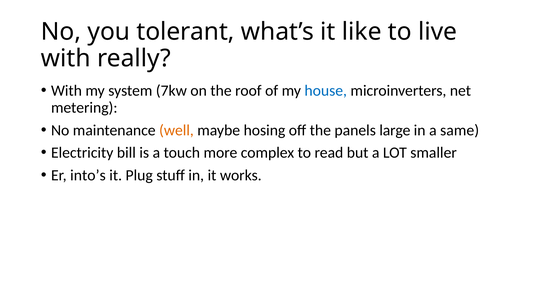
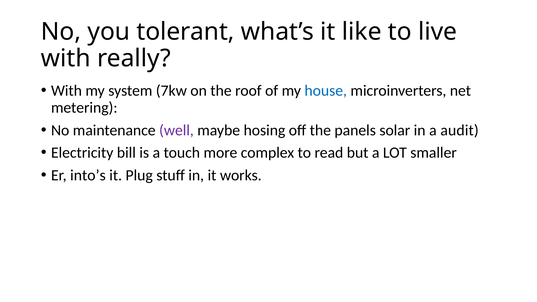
well colour: orange -> purple (176, 130)
large: large -> solar (395, 130)
same: same -> audit (460, 130)
